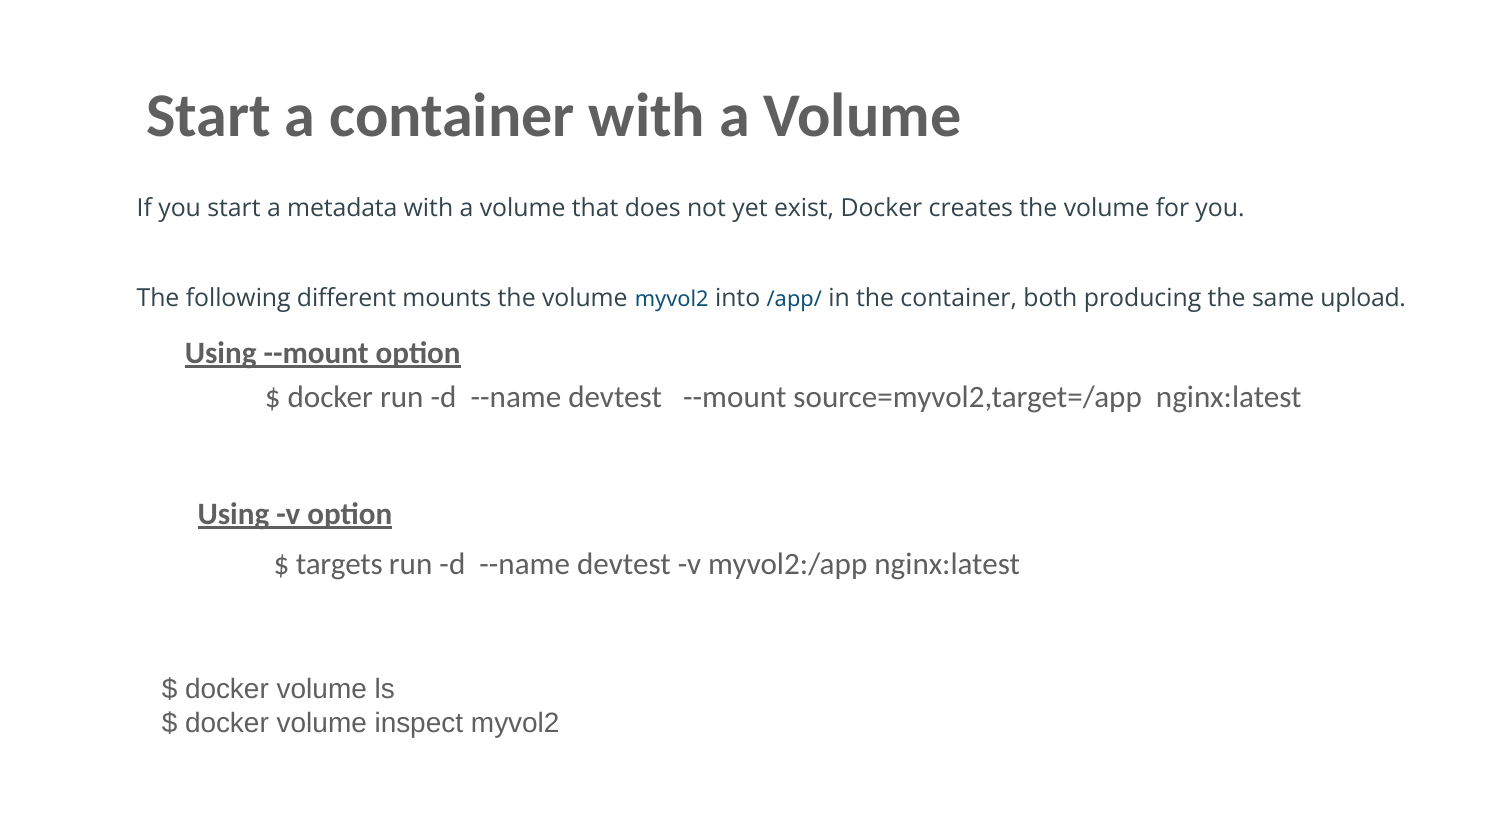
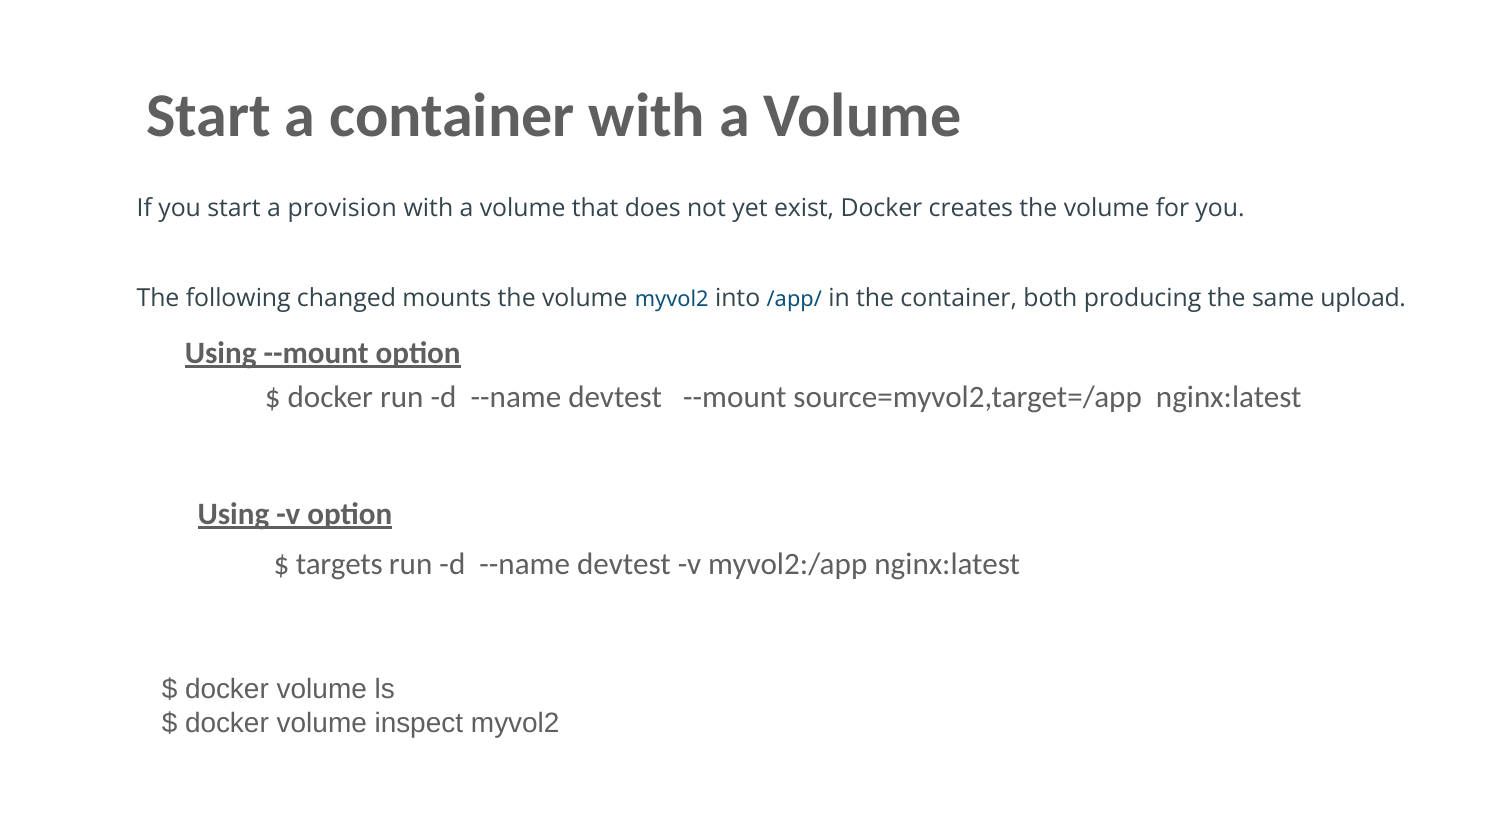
metadata: metadata -> provision (342, 209)
different: different -> changed (346, 298)
